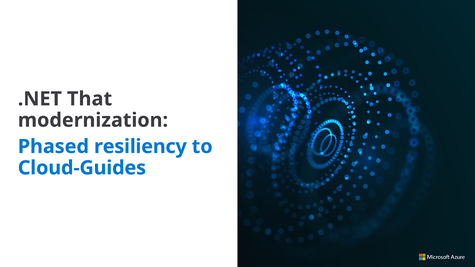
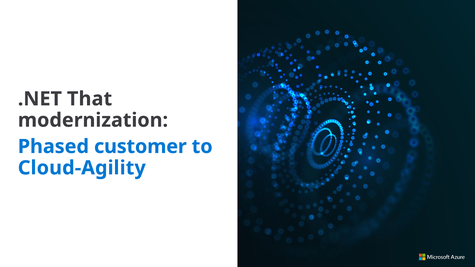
resiliency: resiliency -> customer (140, 147)
Cloud-Guides: Cloud-Guides -> Cloud-Agility (82, 168)
